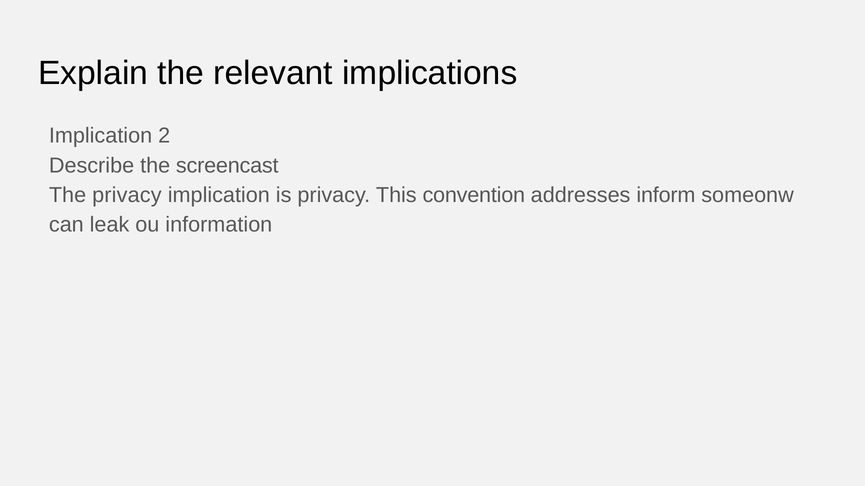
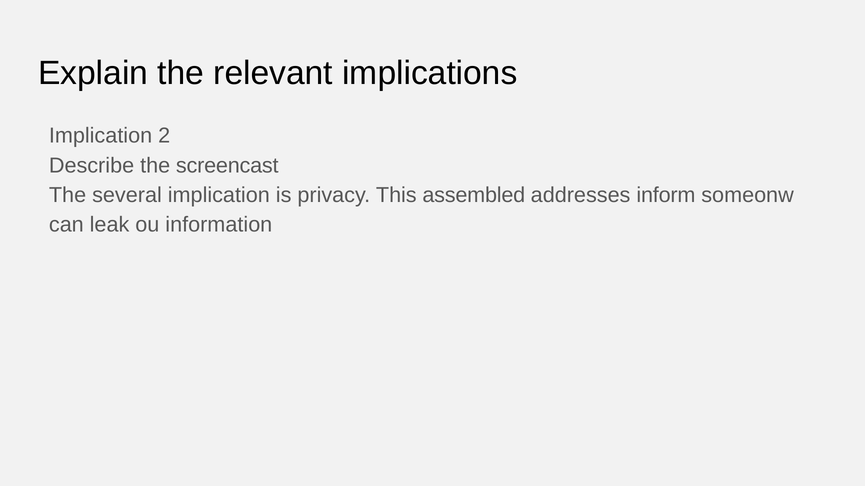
The privacy: privacy -> several (127, 195)
convention: convention -> assembled (474, 195)
